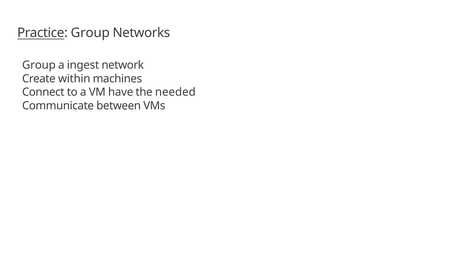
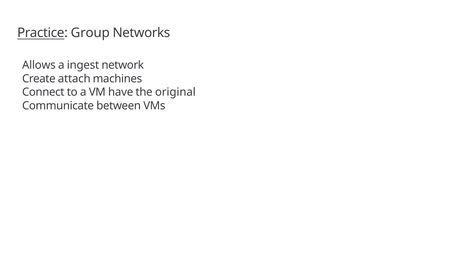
Group: Group -> Allows (39, 65)
within: within -> attach (74, 79)
needed: needed -> original (175, 92)
